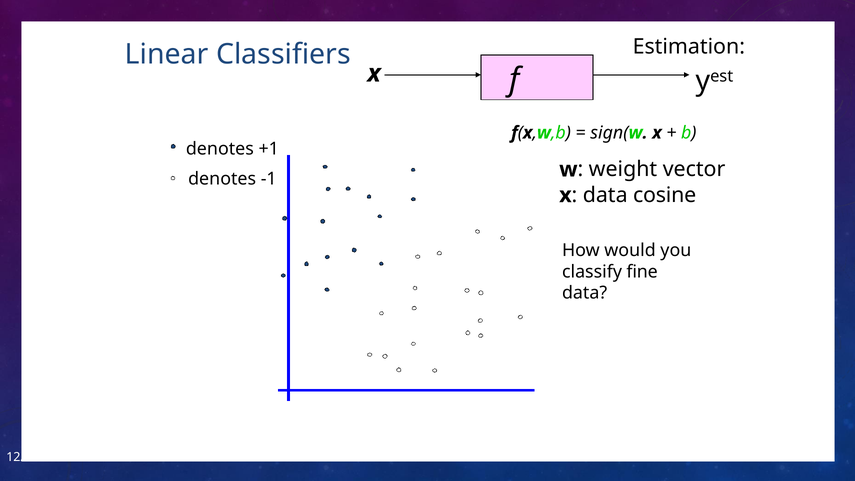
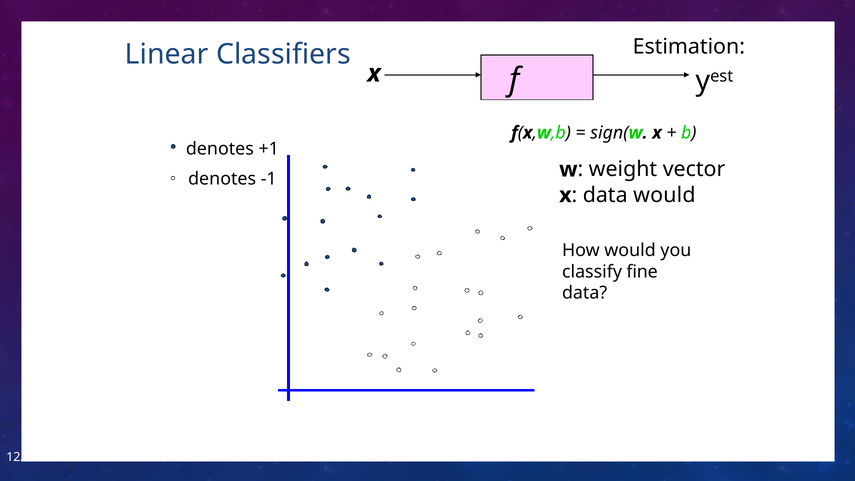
data cosine: cosine -> would (664, 195)
